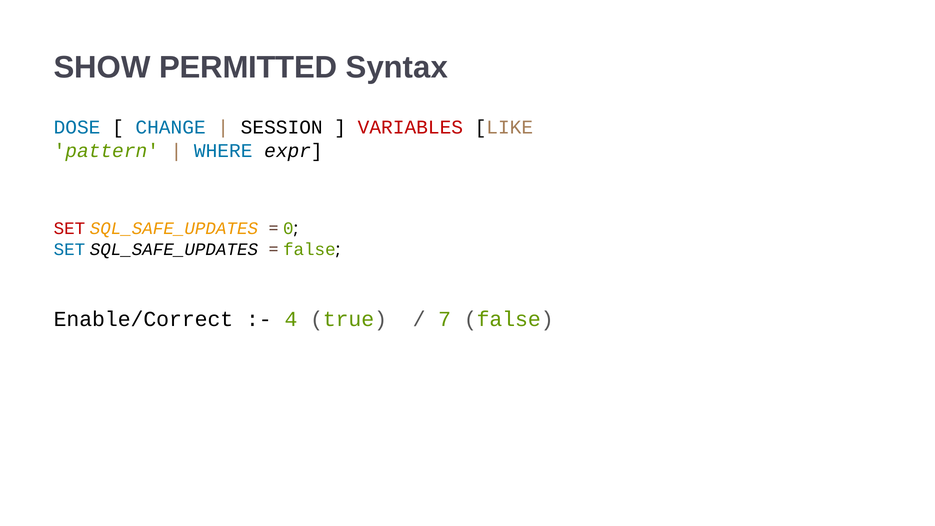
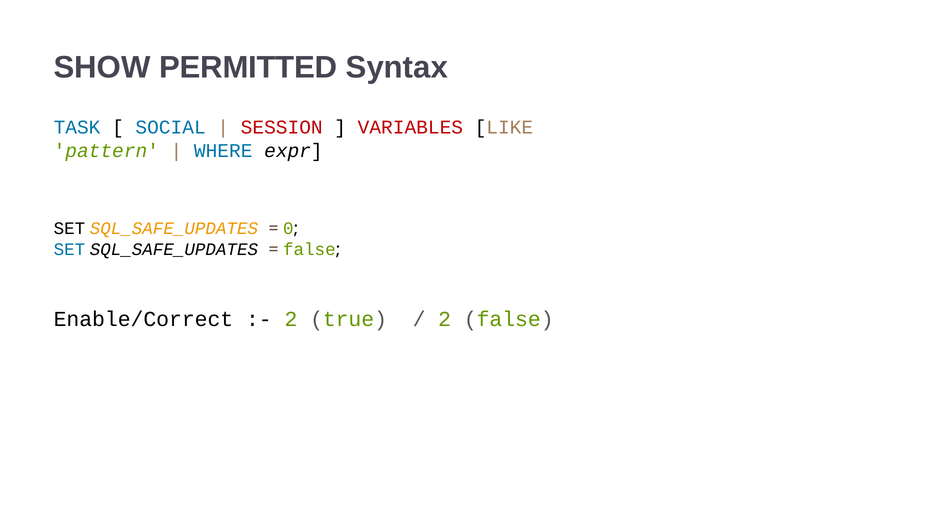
DOSE: DOSE -> TASK (77, 128)
CHANGE: CHANGE -> SOCIAL (171, 128)
SESSION colour: black -> red (282, 128)
SET colour: red -> black (69, 228)
4: 4 -> 2 (291, 319)
7: 7 -> 2 (445, 319)
